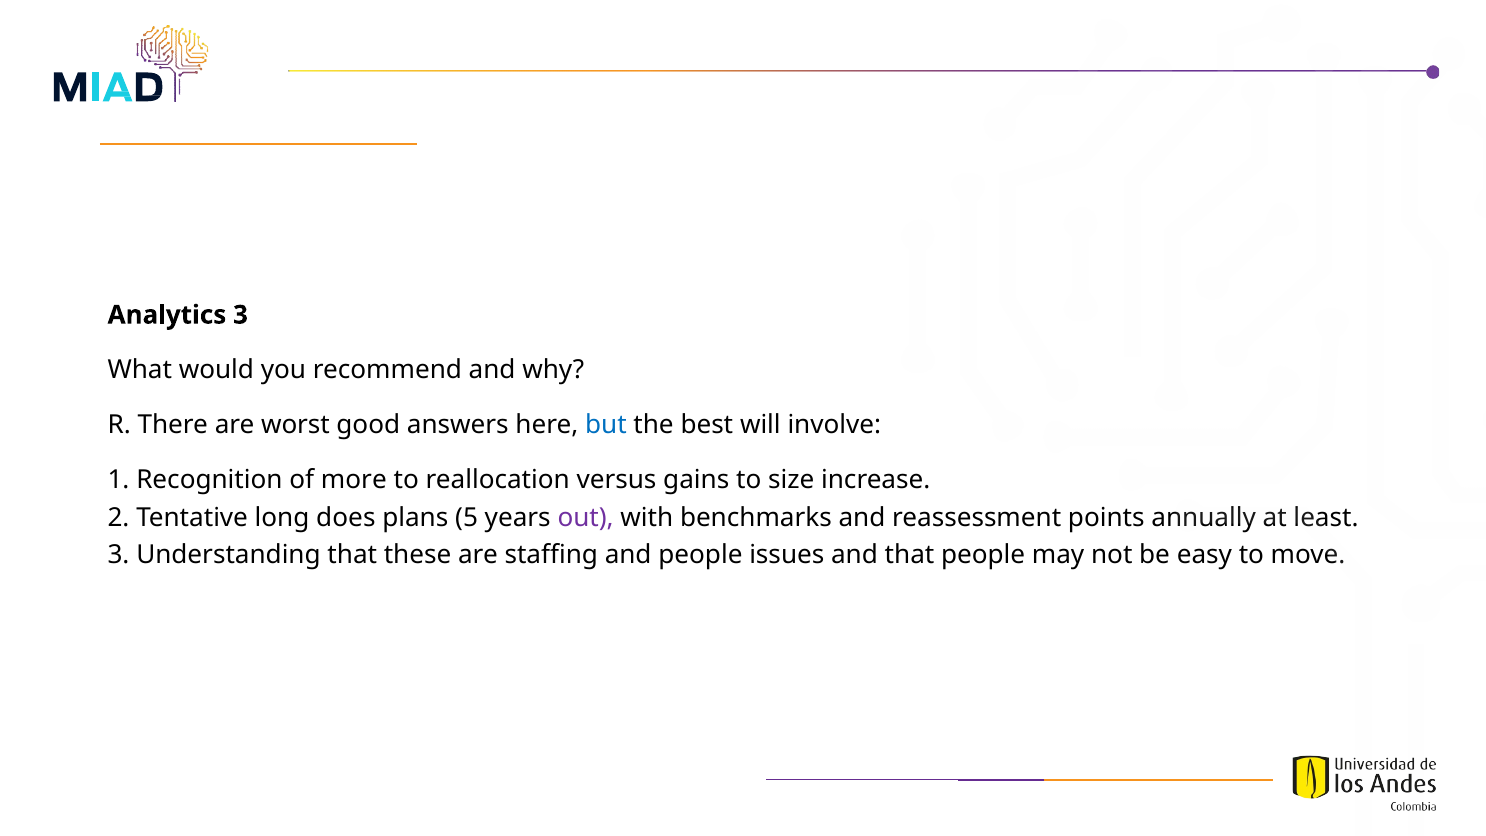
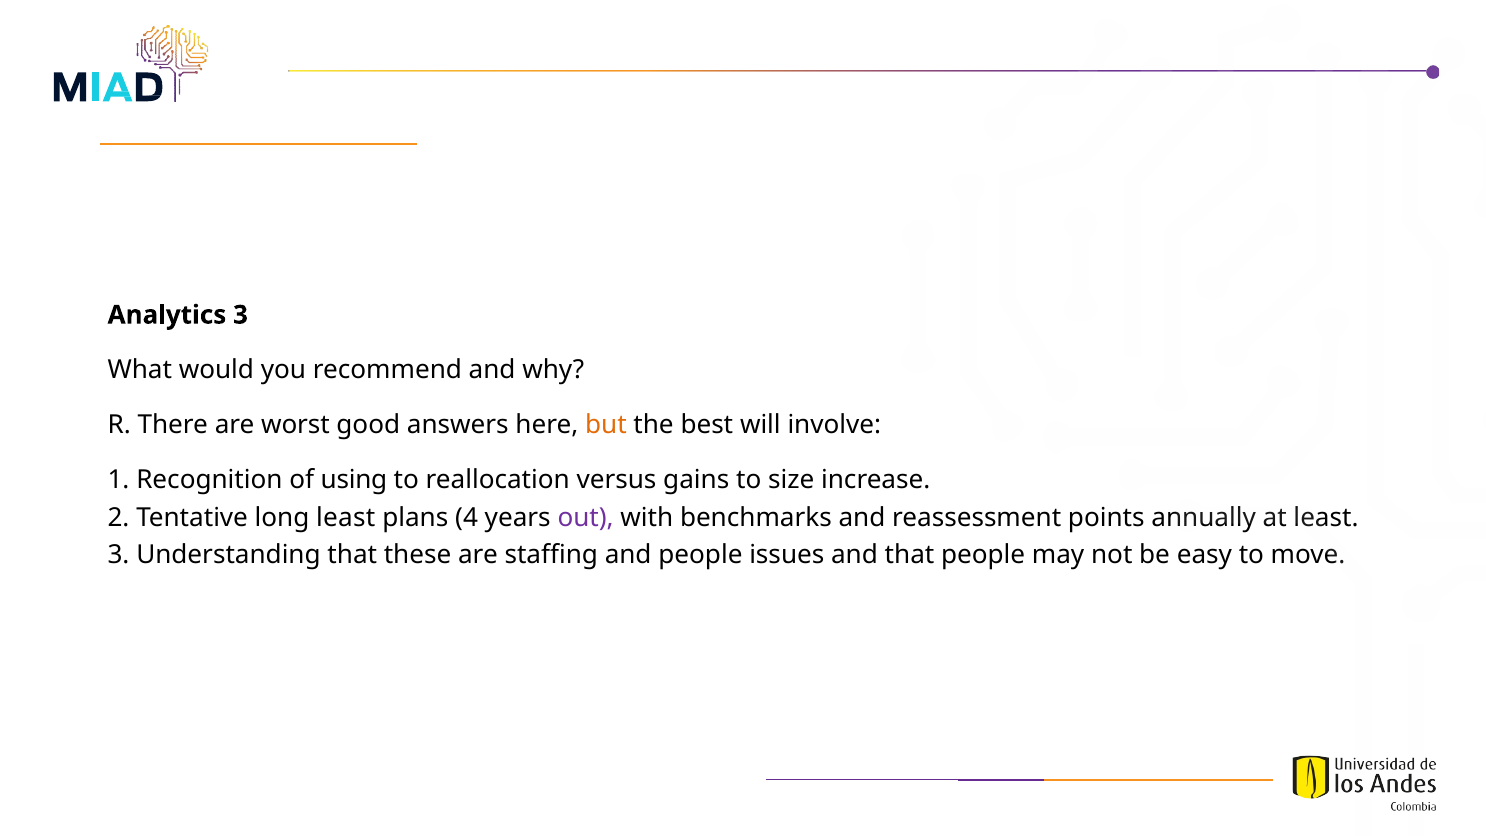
but colour: blue -> orange (606, 425)
more: more -> using (354, 480)
long does: does -> least (346, 517)
5: 5 -> 4 (467, 517)
